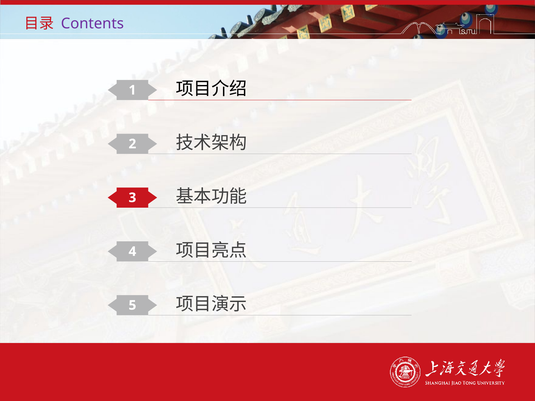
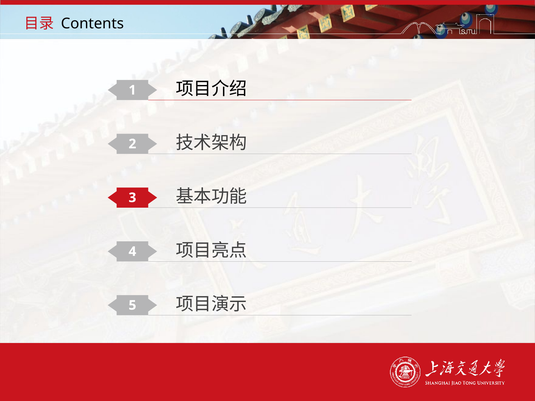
Contents colour: purple -> black (92, 24)
